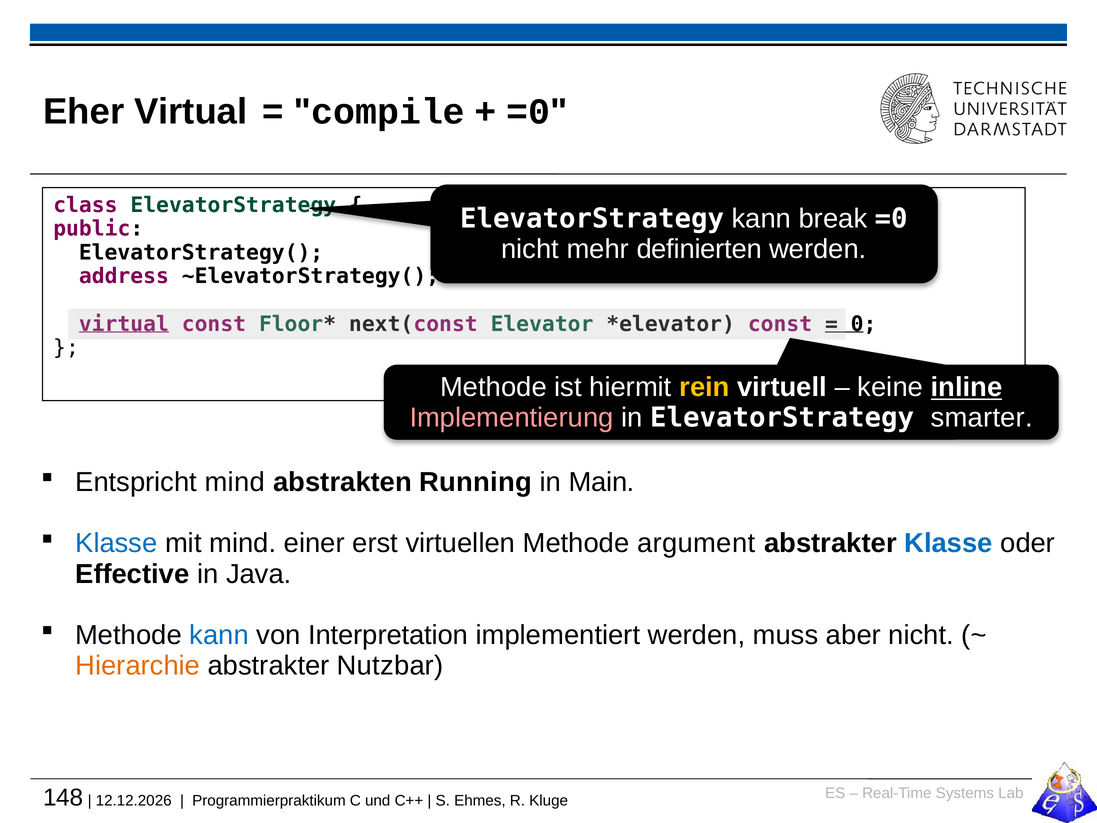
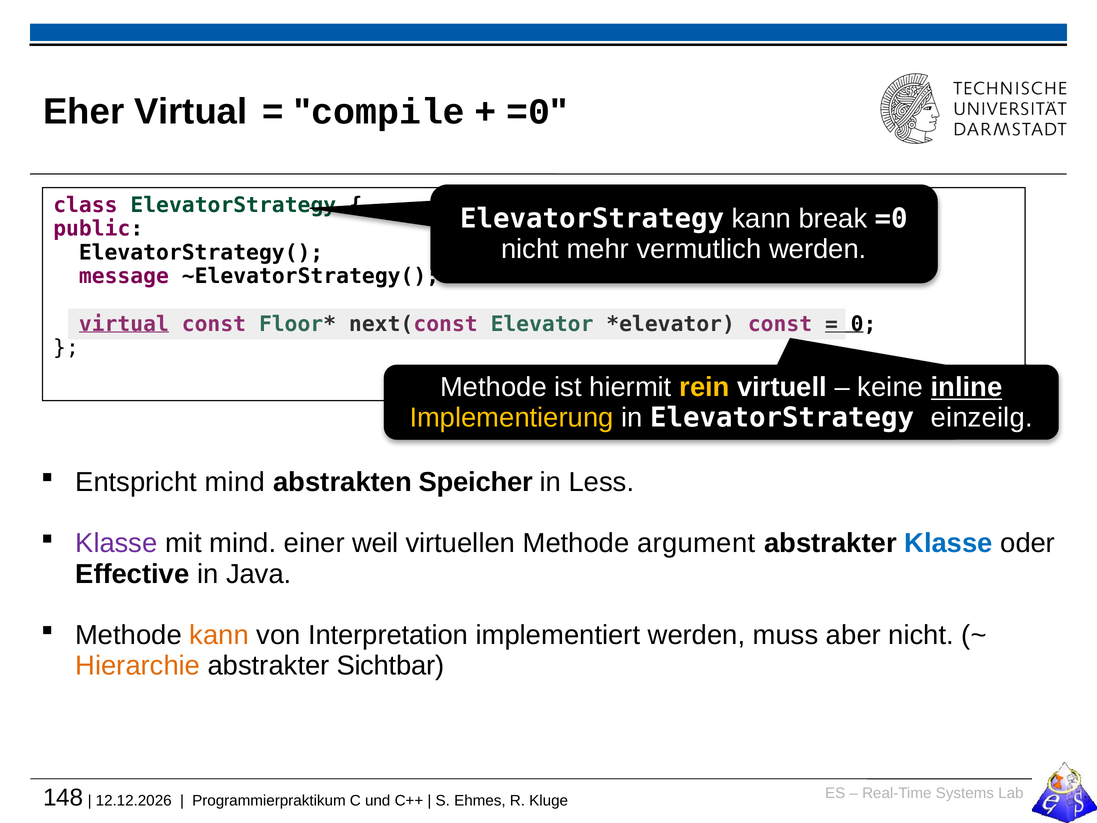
definierten: definierten -> vermutlich (699, 249)
address: address -> message (124, 276)
Implementierung colour: pink -> yellow (512, 418)
smarter: smarter -> einzeilg (982, 418)
Running: Running -> Speicher (476, 482)
Main: Main -> Less (601, 482)
Klasse colour: blue -> purple (116, 543)
erst: erst -> weil (375, 543)
kann colour: blue -> orange (219, 635)
Nutzbar: Nutzbar -> Sichtbar (390, 666)
